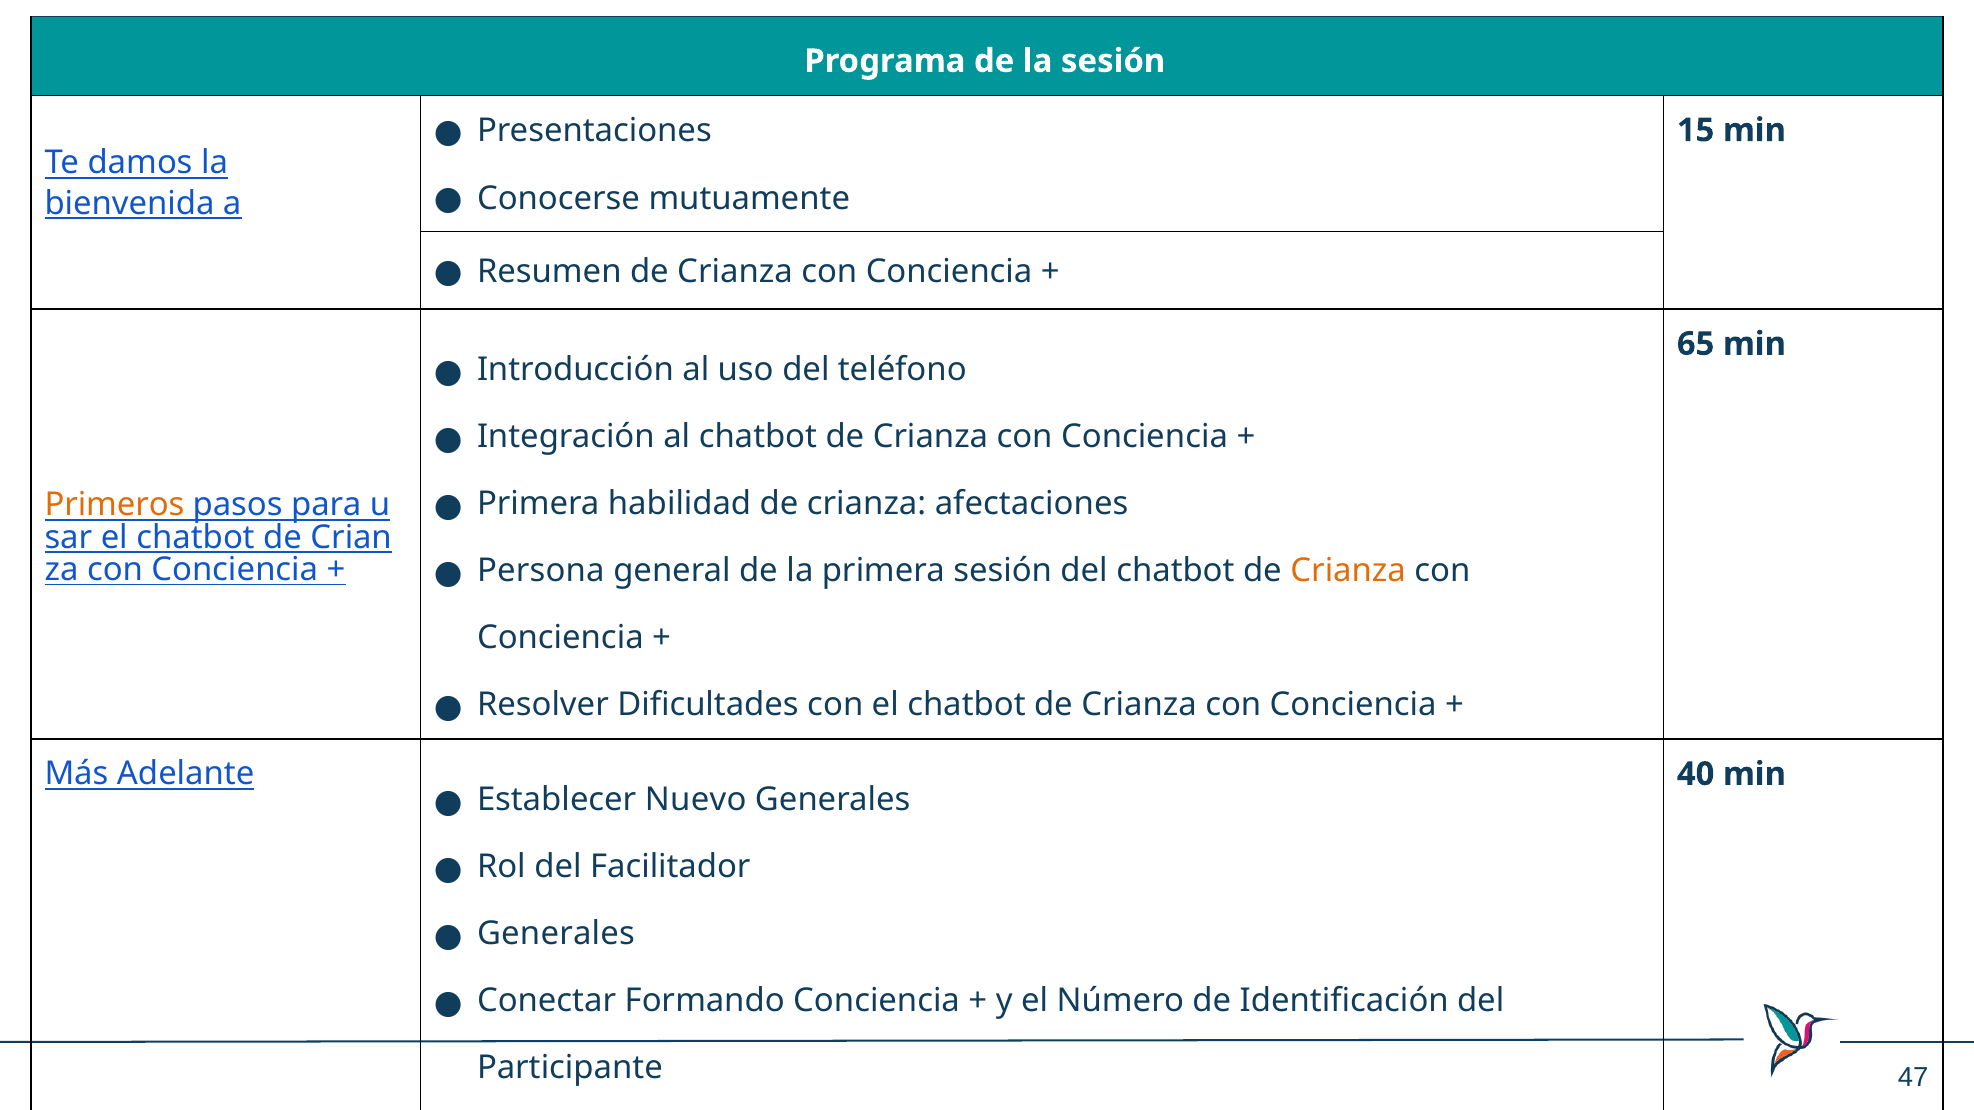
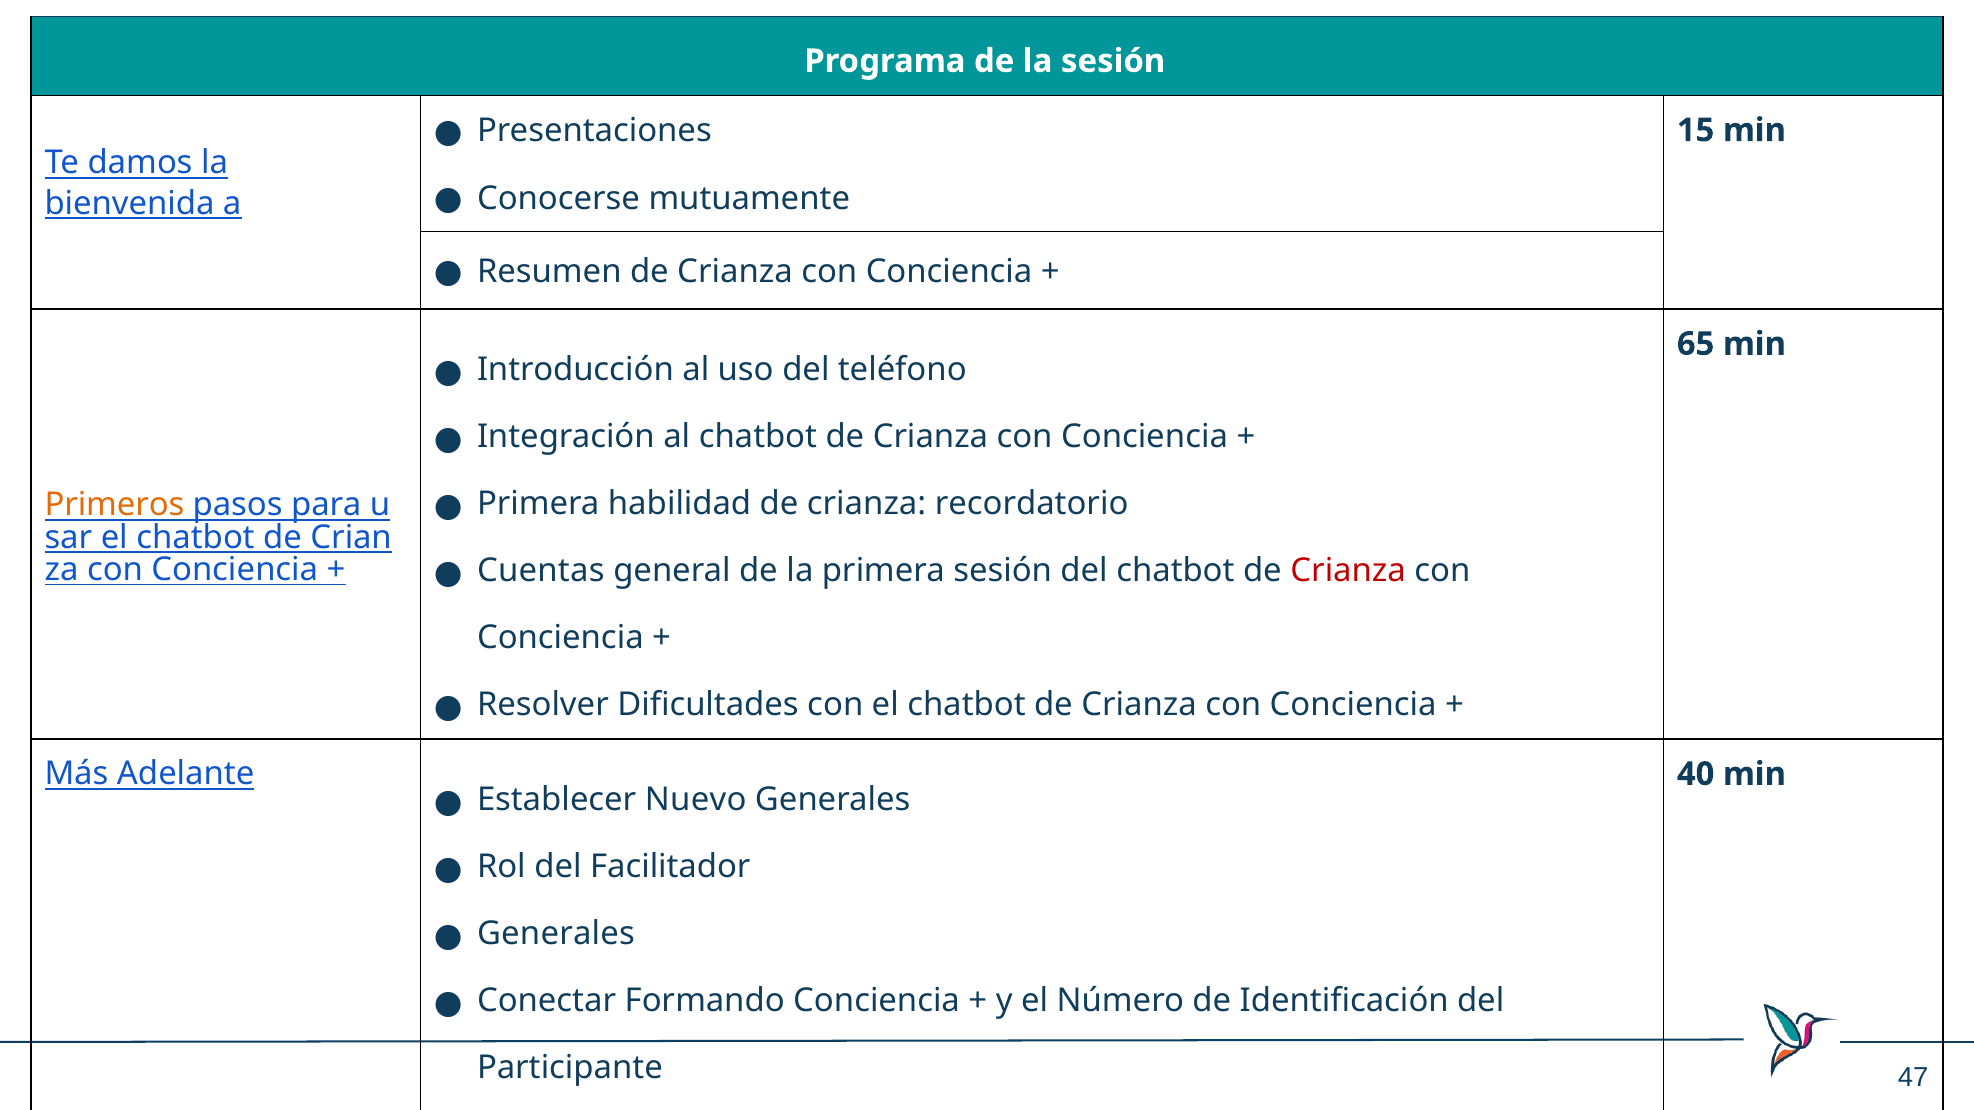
afectaciones: afectaciones -> recordatorio (1032, 504)
Persona: Persona -> Cuentas (541, 571)
Crianza colour: orange -> red (1348, 571)
